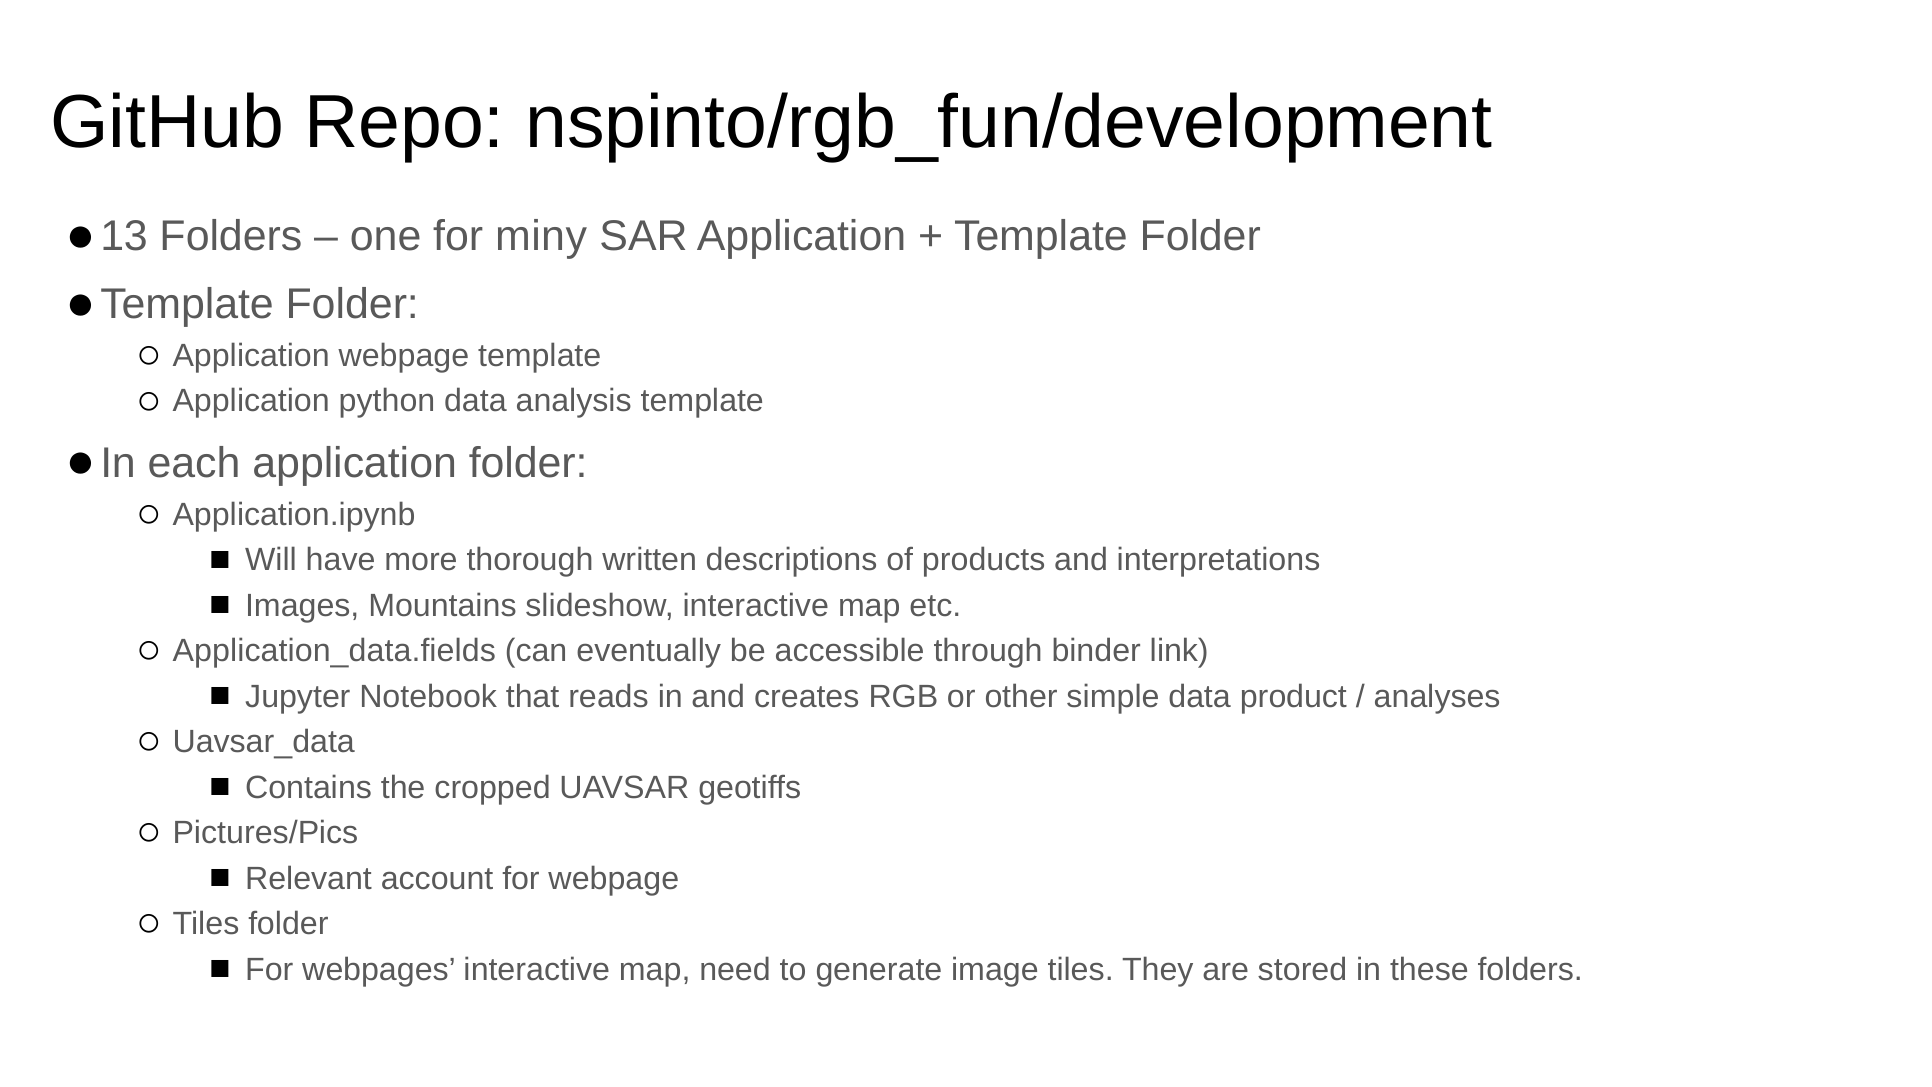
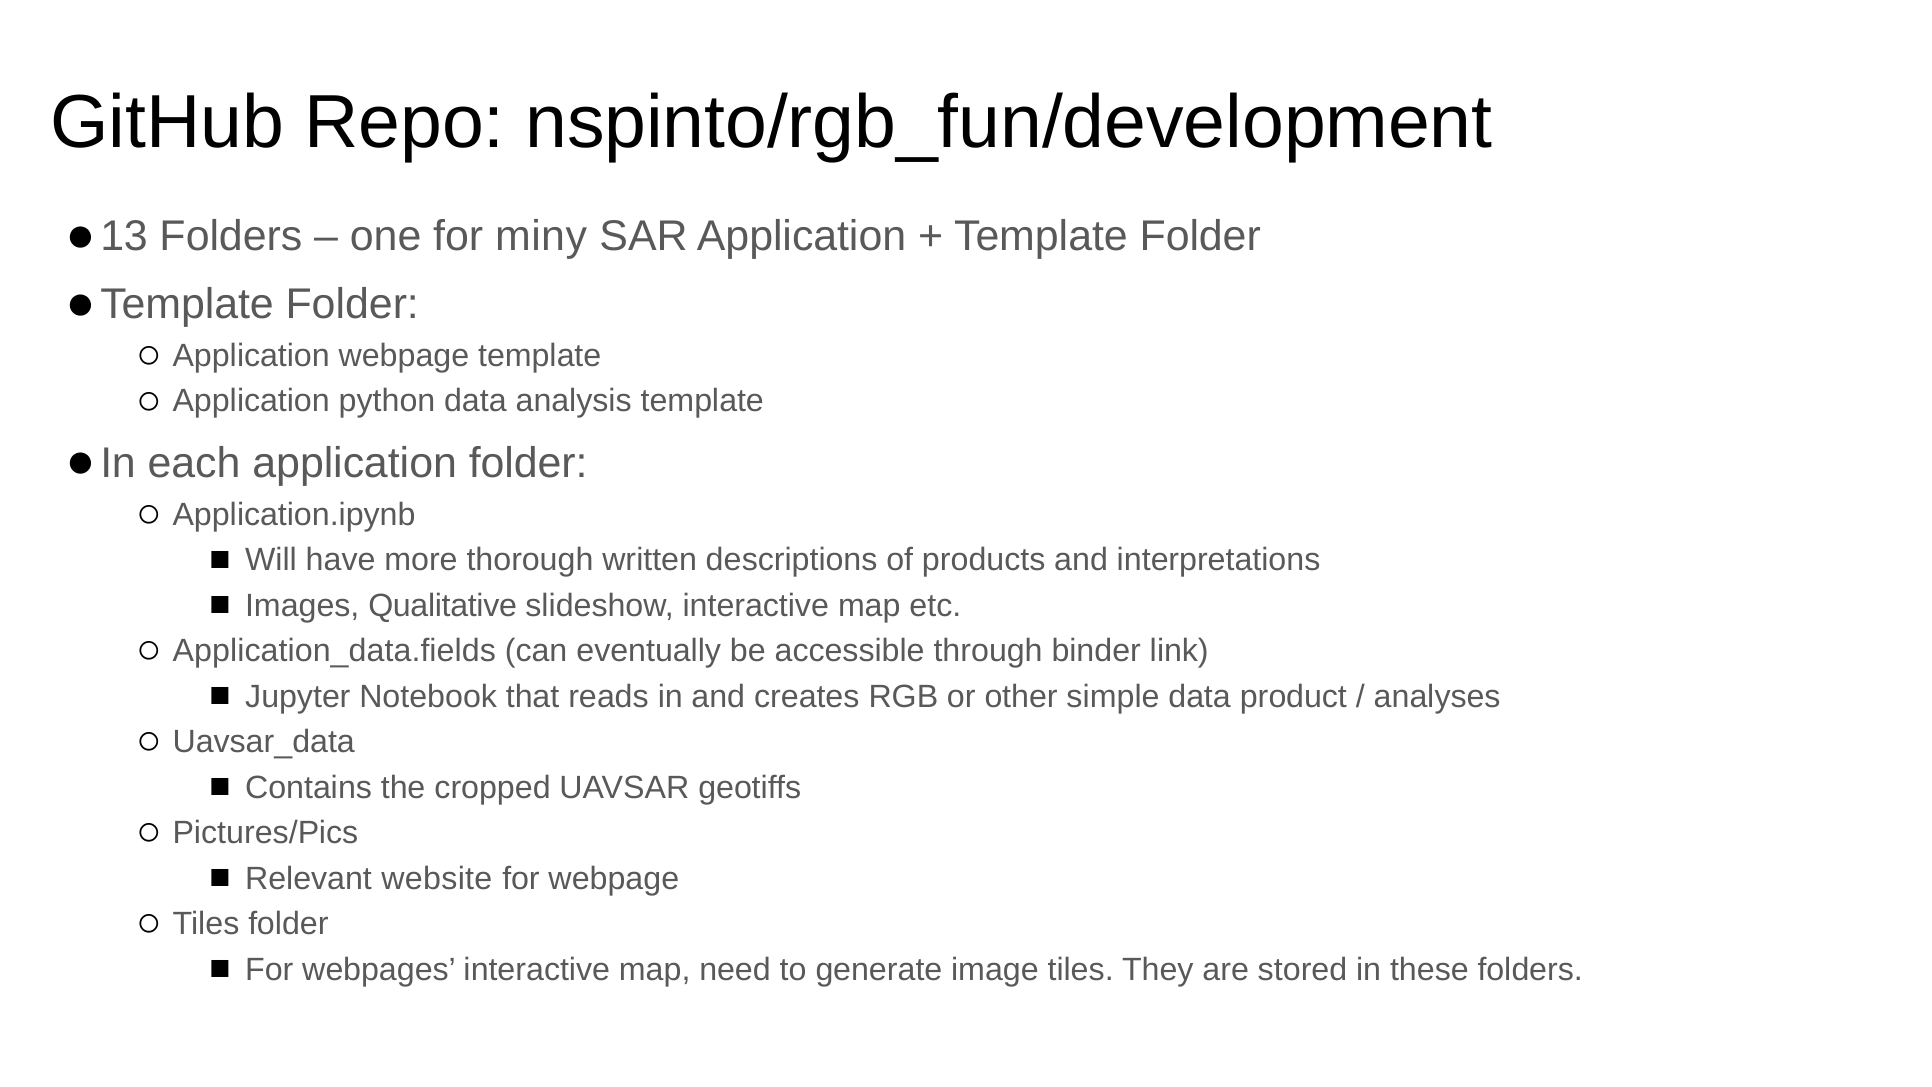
Mountains: Mountains -> Qualitative (443, 605)
account: account -> website (437, 878)
